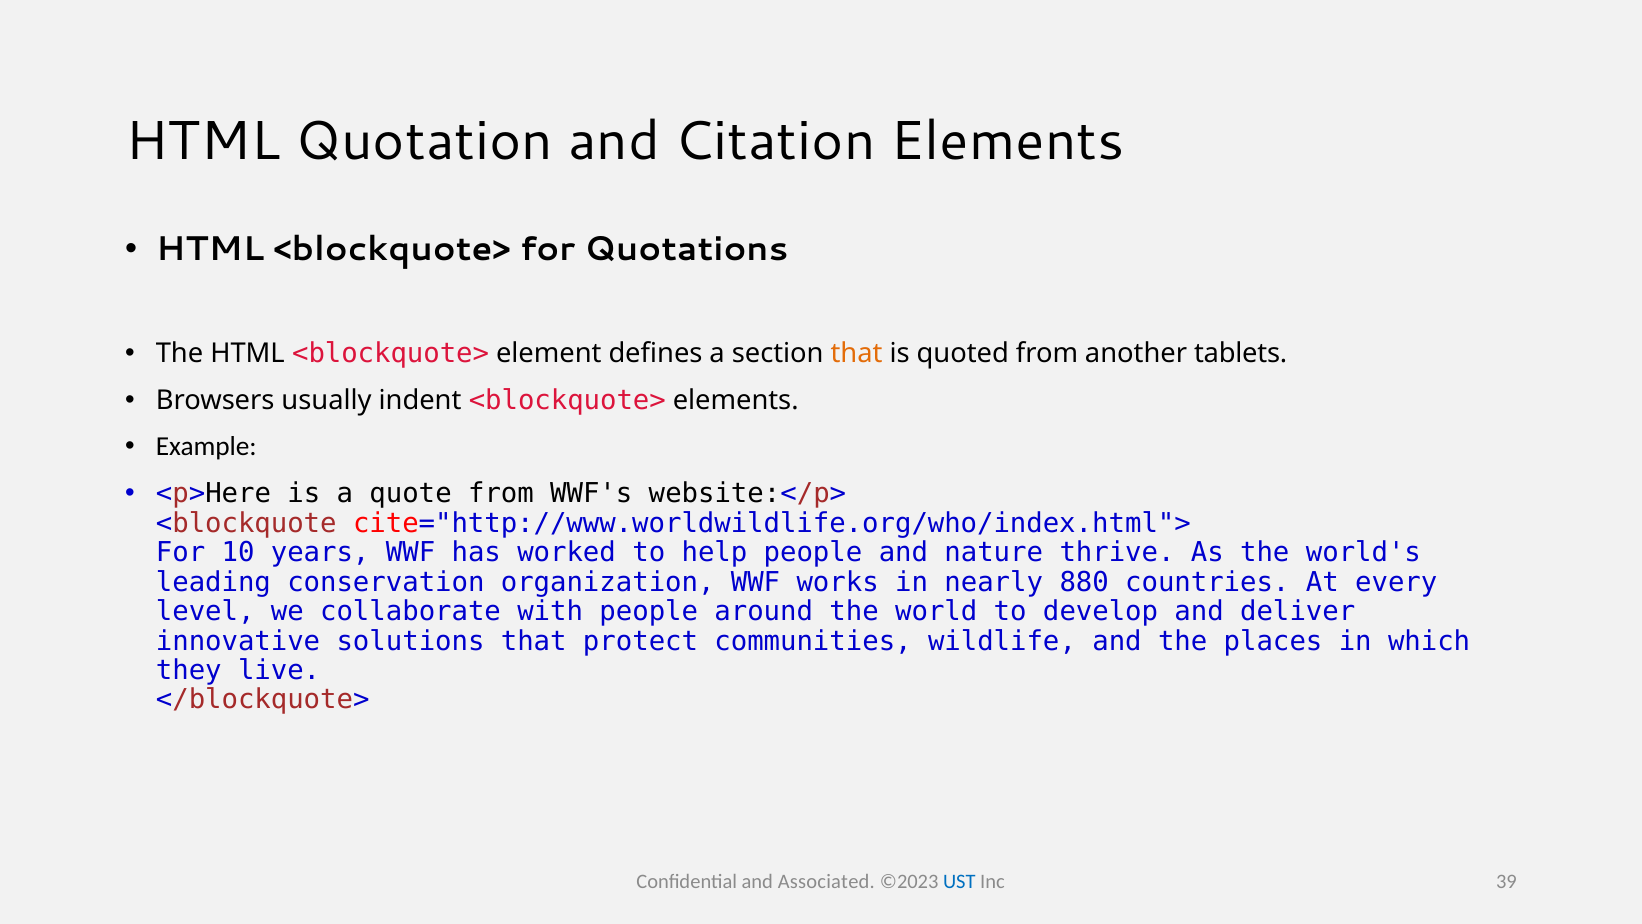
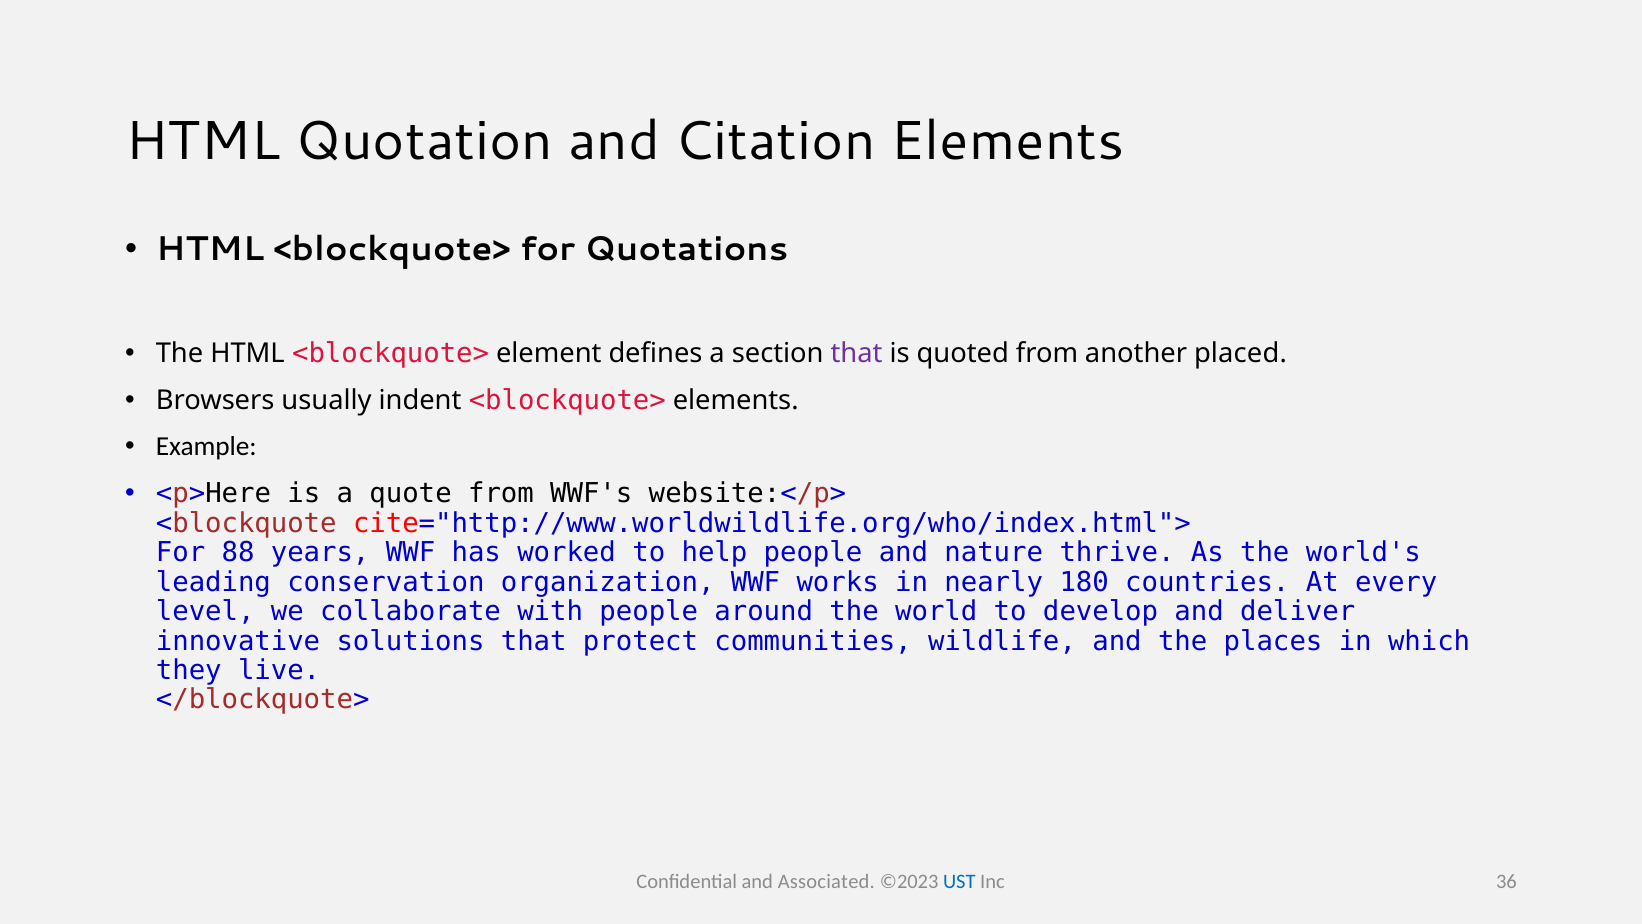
that colour: orange -> purple (857, 354)
tablets: tablets -> placed (1240, 354)
10: 10 -> 88 (238, 552)
880: 880 -> 180 (1084, 582)
39: 39 -> 36 (1506, 882)
